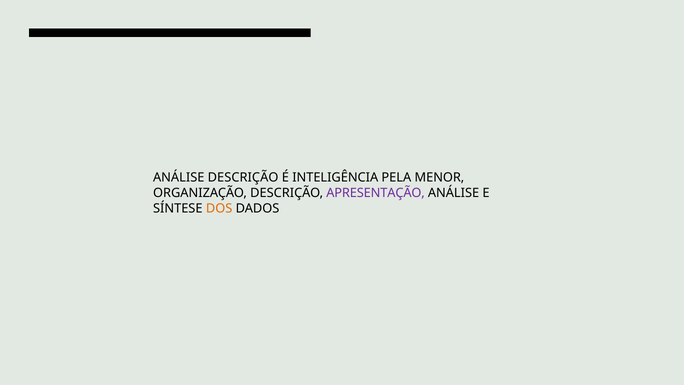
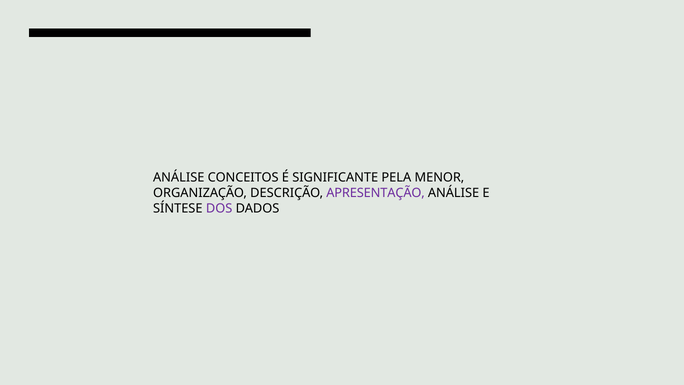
ANÁLISE DESCRIÇÃO: DESCRIÇÃO -> CONCEITOS (243, 178)
INTELIGÊNCIA: INTELIGÊNCIA -> SIGNIFICANTE (335, 178)
DOS colour: orange -> purple (219, 208)
